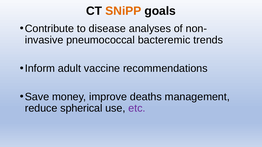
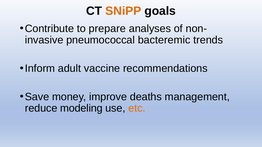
disease: disease -> prepare (107, 29)
spherical: spherical -> modeling (81, 108)
etc colour: purple -> orange (137, 108)
